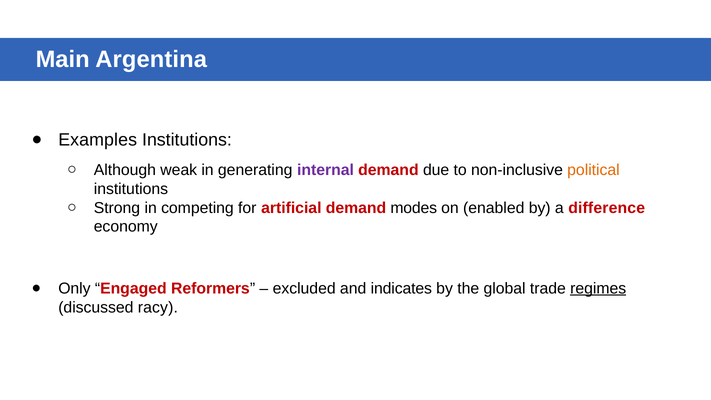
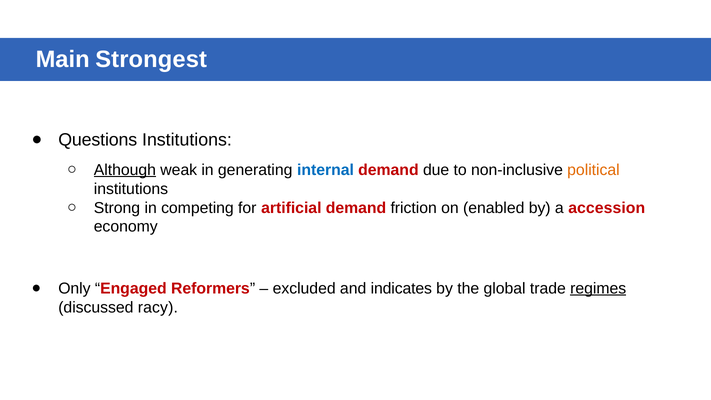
Argentina: Argentina -> Strongest (151, 60)
Examples: Examples -> Questions (98, 140)
Although underline: none -> present (125, 170)
internal colour: purple -> blue (325, 170)
modes: modes -> friction (414, 208)
difference: difference -> accession (607, 208)
